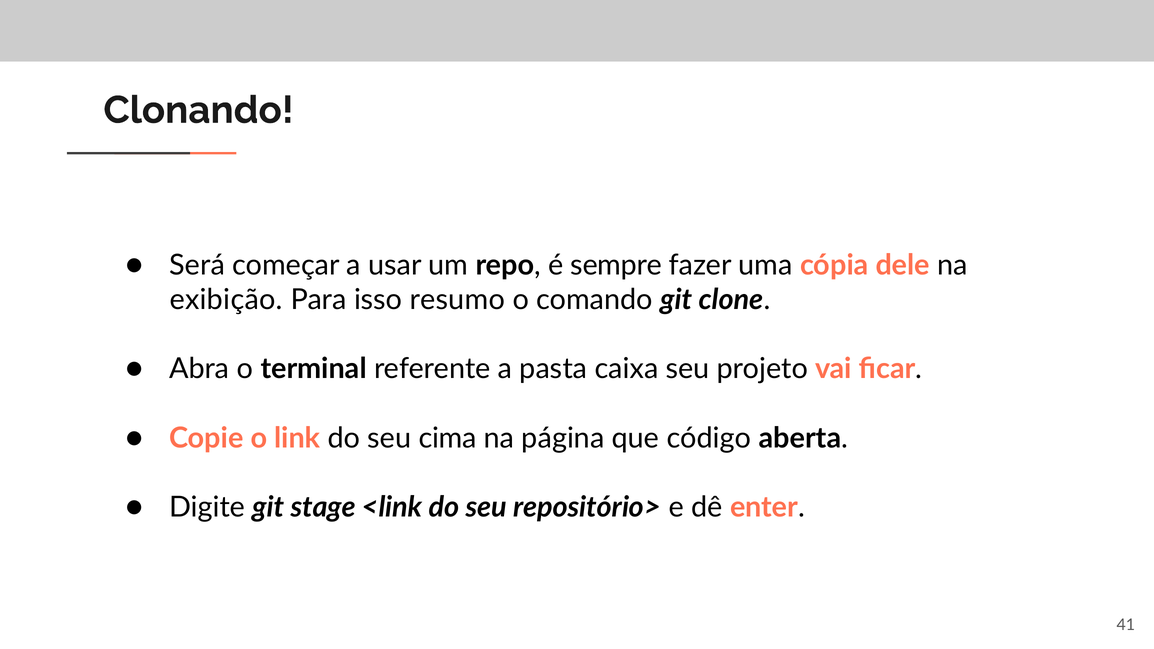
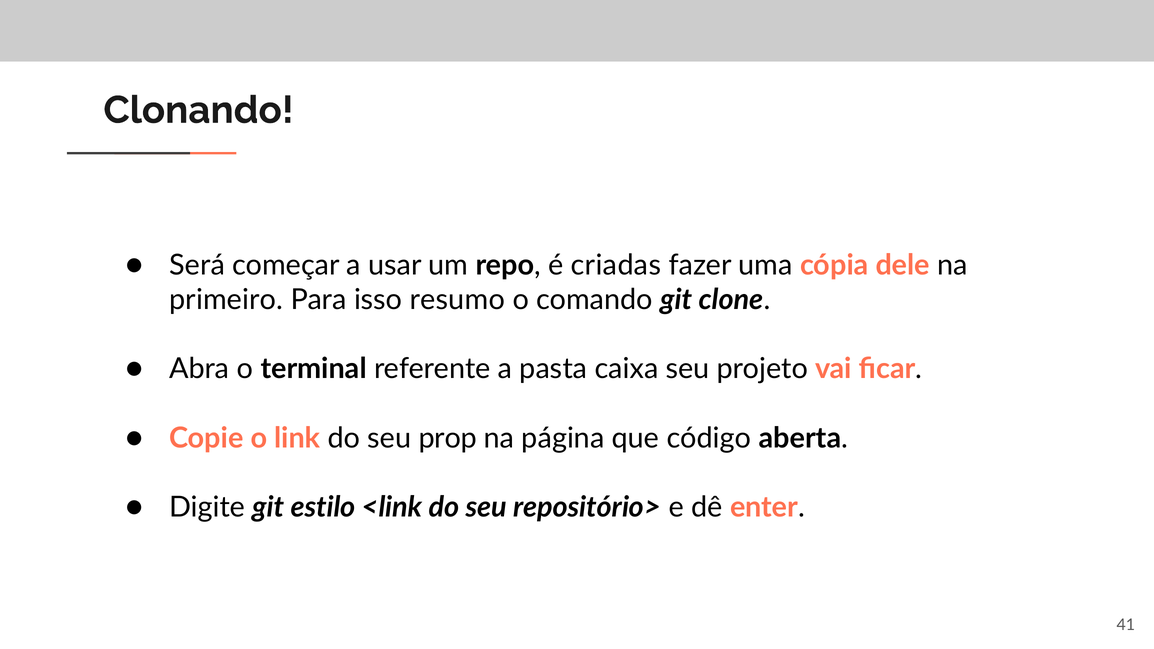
sempre: sempre -> criadas (616, 265)
exibição: exibição -> primeiro (226, 300)
cima: cima -> prop (448, 438)
stage: stage -> estilo (323, 507)
